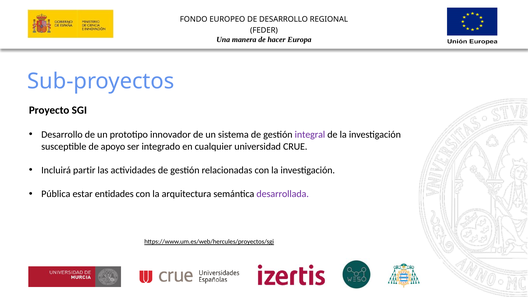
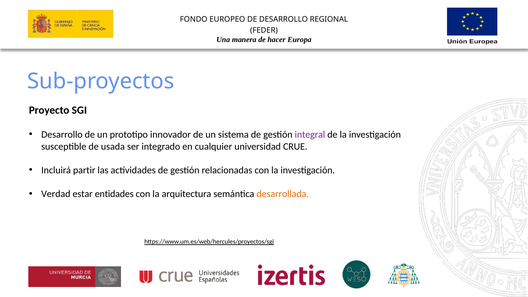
apoyo: apoyo -> usada (113, 146)
Pública: Pública -> Verdad (56, 194)
desarrollada colour: purple -> orange (283, 194)
